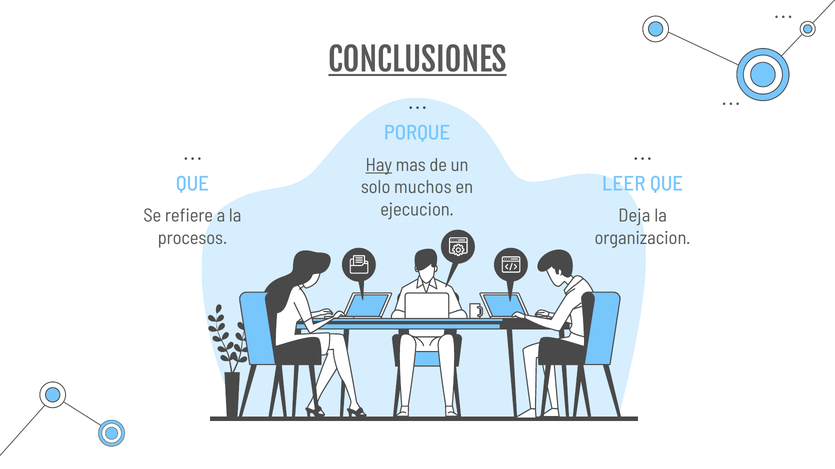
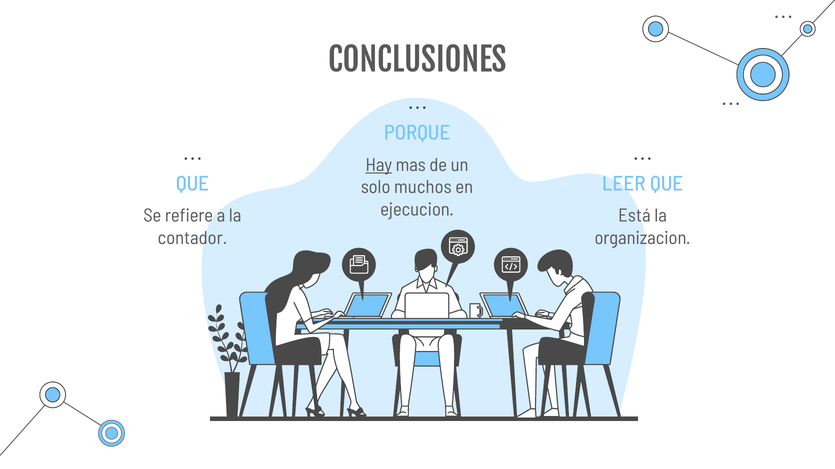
CONCLUSIONES underline: present -> none (418, 61)
Deja: Deja -> Está (634, 216)
procesos: procesos -> contador (192, 238)
